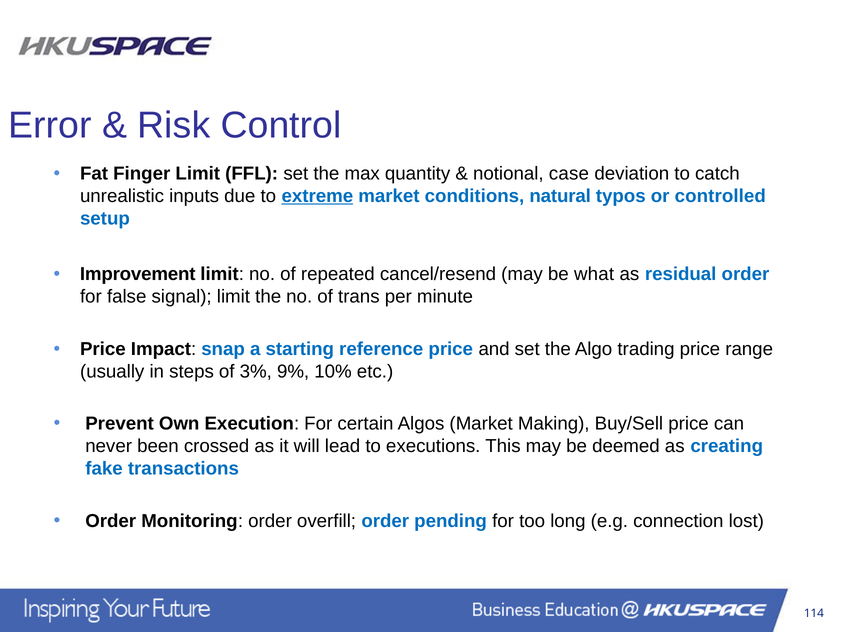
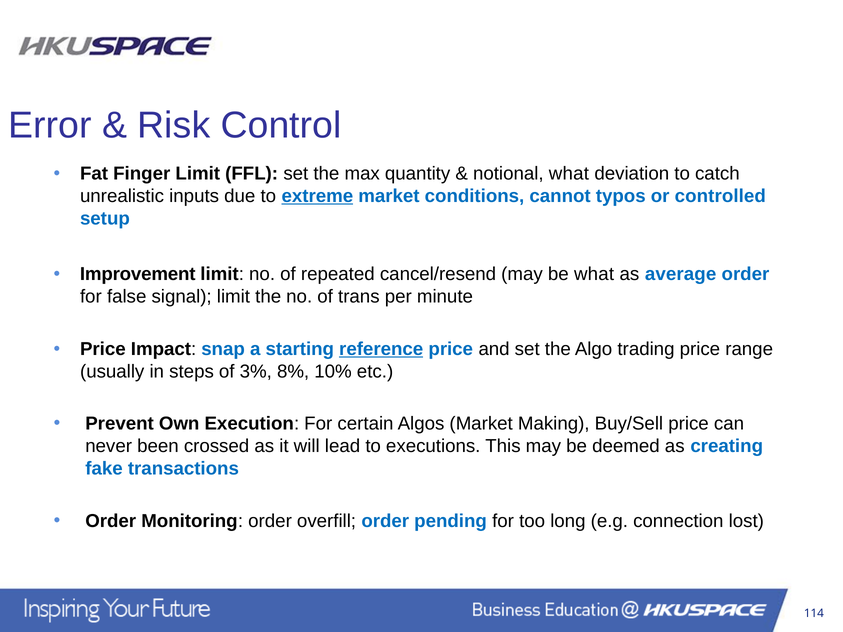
notional case: case -> what (569, 173)
natural: natural -> cannot (560, 196)
residual: residual -> average (681, 274)
reference underline: none -> present (381, 349)
9%: 9% -> 8% (293, 372)
